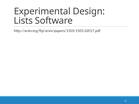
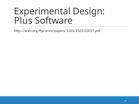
Lists: Lists -> Plus (23, 21)
